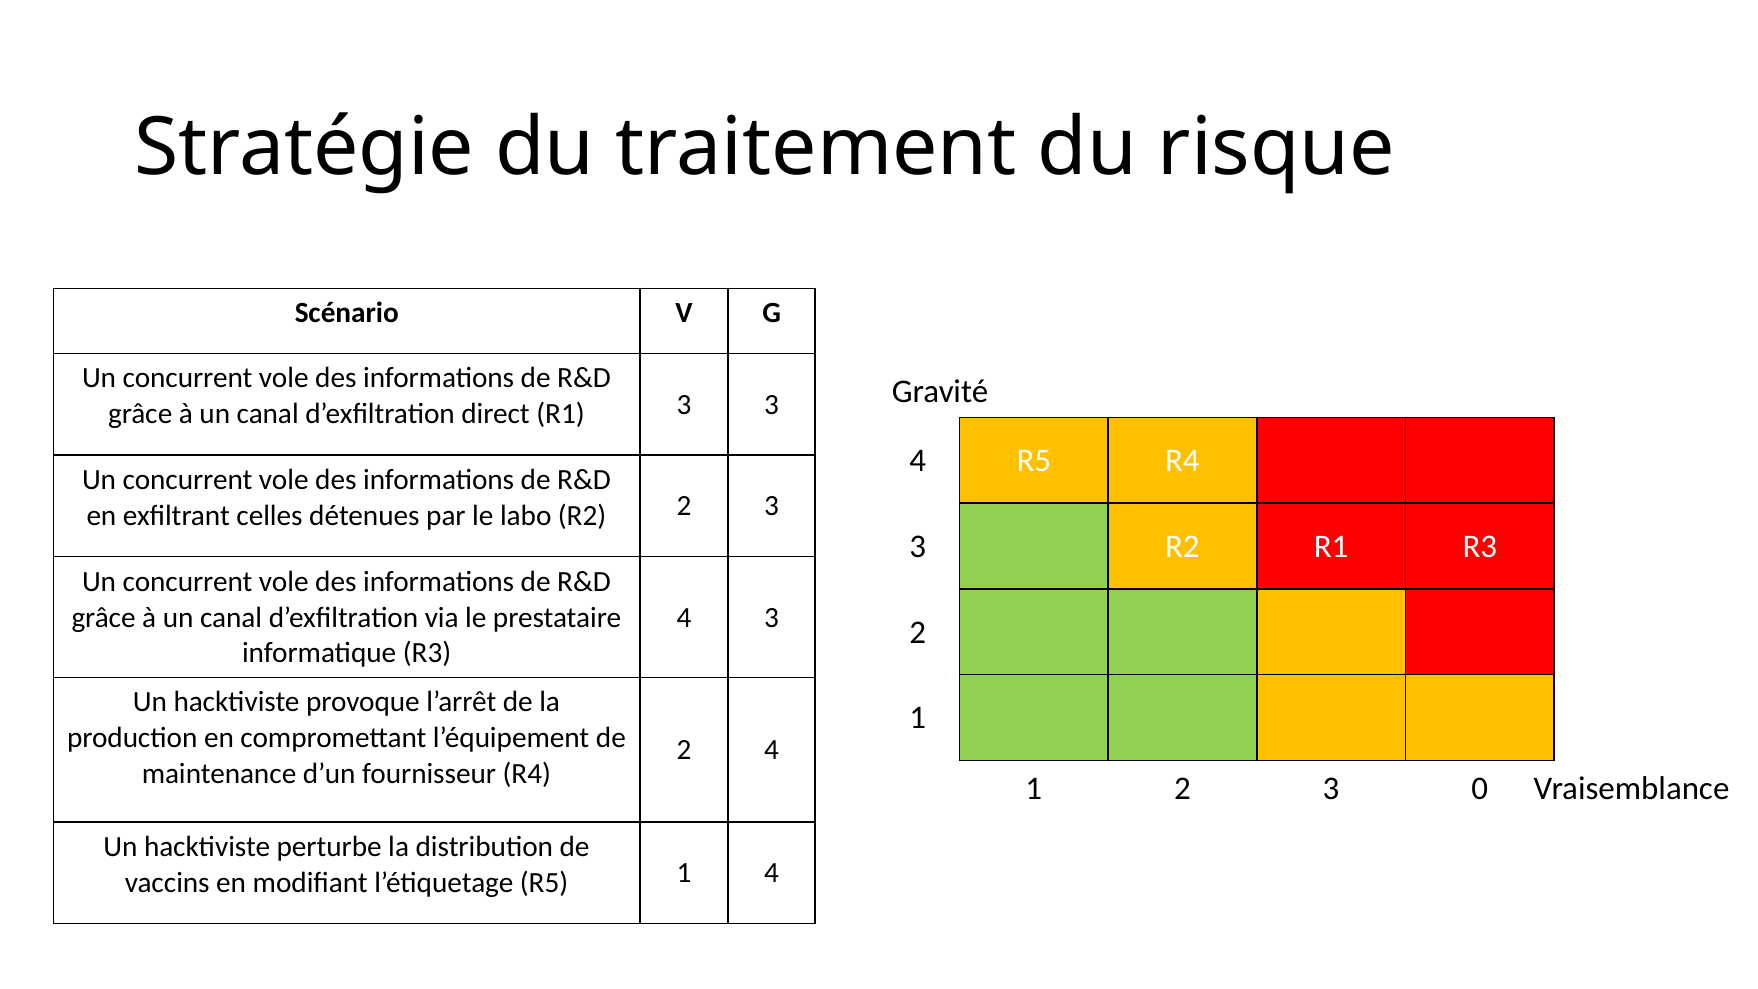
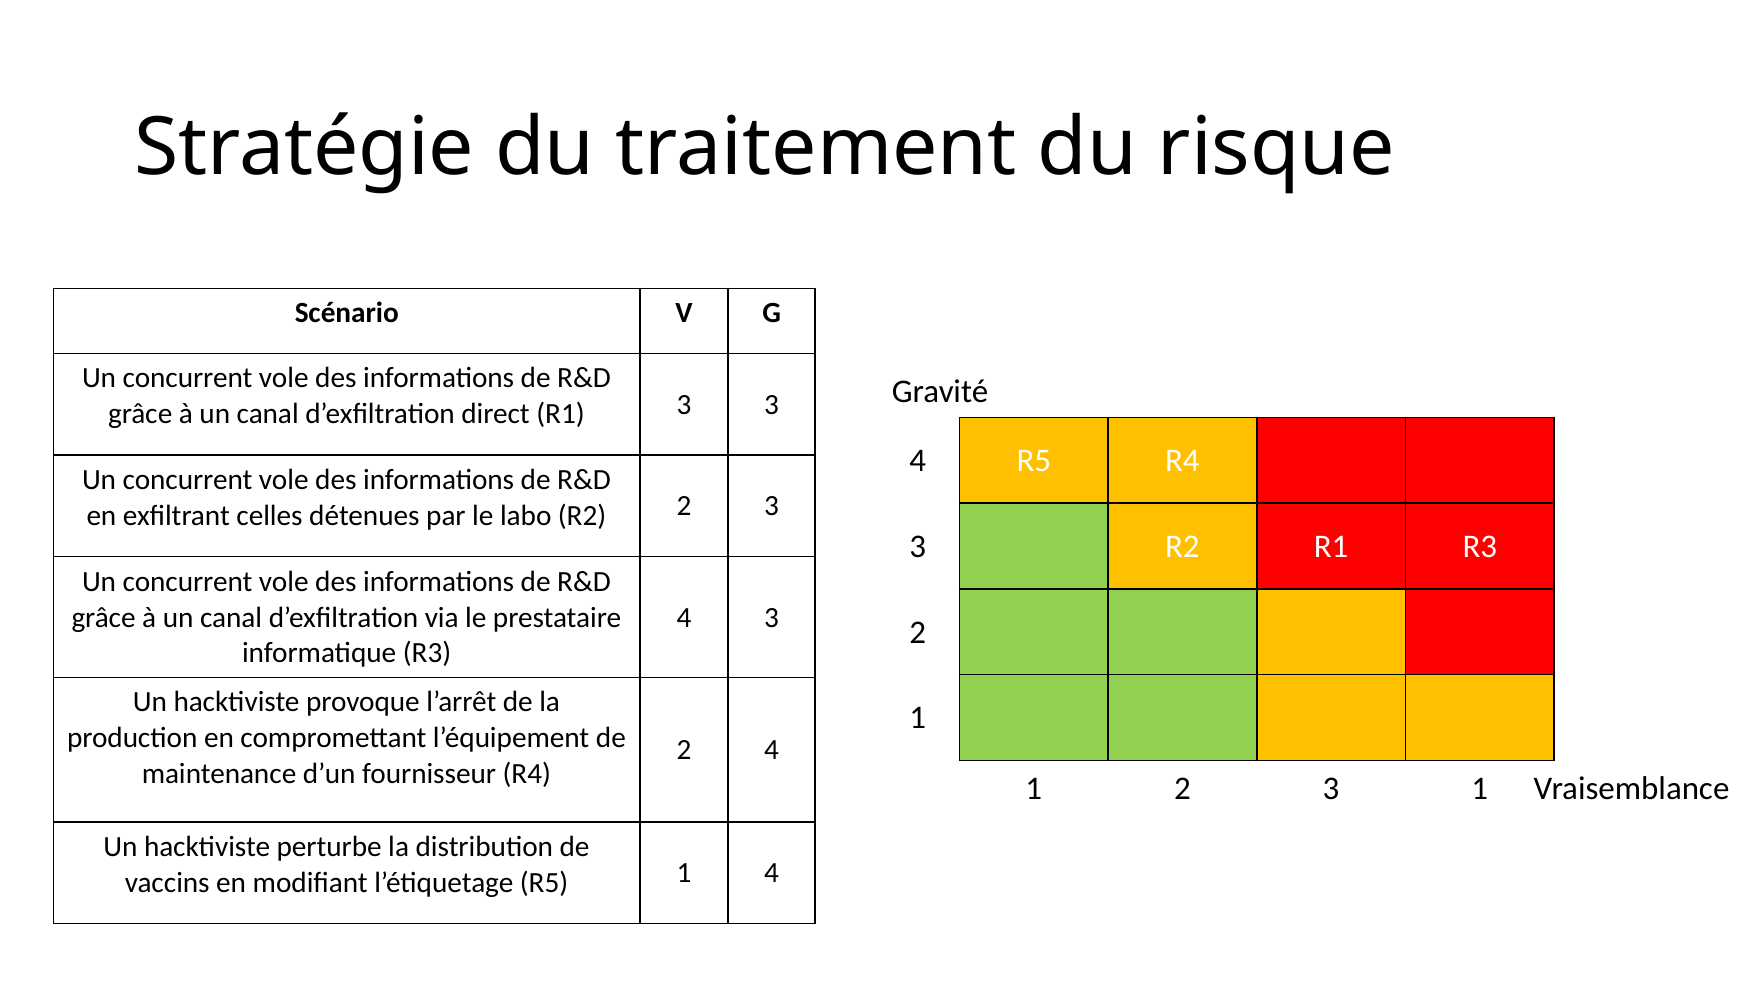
3 0: 0 -> 1 (1480, 788)
